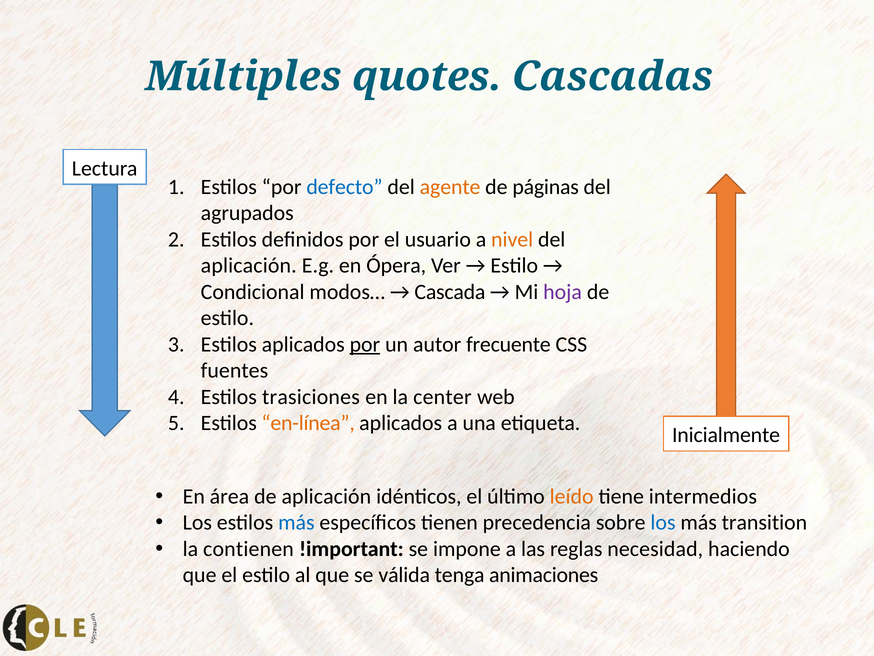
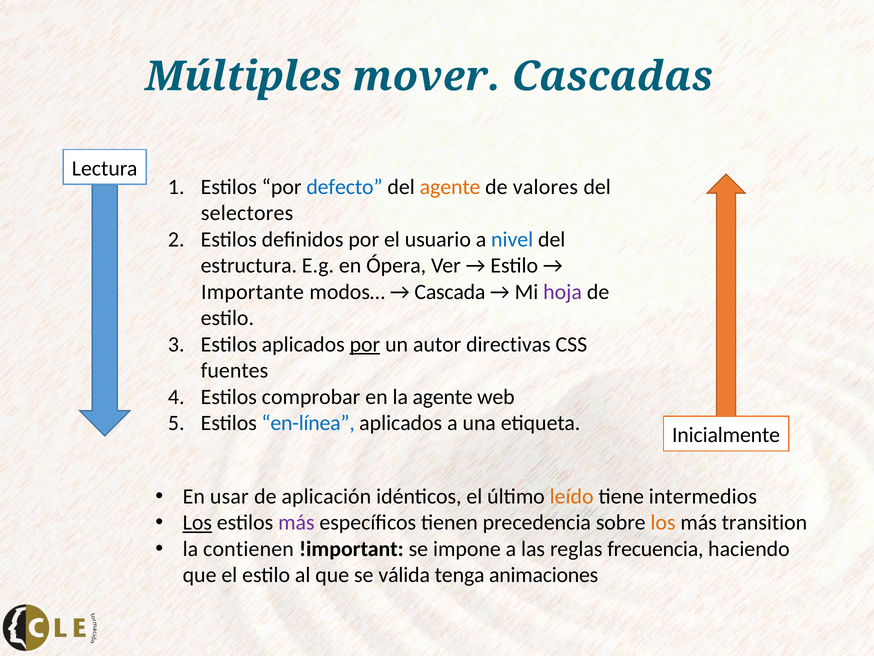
quotes: quotes -> mover (427, 77)
páginas: páginas -> valores (545, 187)
agrupados: agrupados -> selectores (247, 213)
nivel colour: orange -> blue (512, 239)
aplicación: aplicación -> estructura (249, 265)
Condicional: Condicional -> Importante (253, 292)
frecuente: frecuente -> directivas (508, 344)
trasiciones: trasiciones -> comprobar (311, 397)
la center: center -> agente (443, 397)
en-línea colour: orange -> blue (308, 423)
área: área -> usar (229, 496)
Los underline: none -> present (197, 522)
más colour: blue -> purple (296, 522)
los colour: blue -> orange (663, 522)
necesidad: necesidad -> frecuencia (655, 549)
